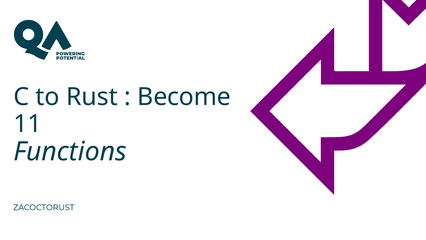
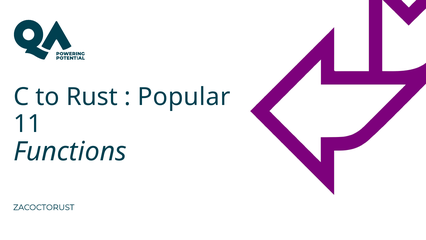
Become: Become -> Popular (184, 97)
